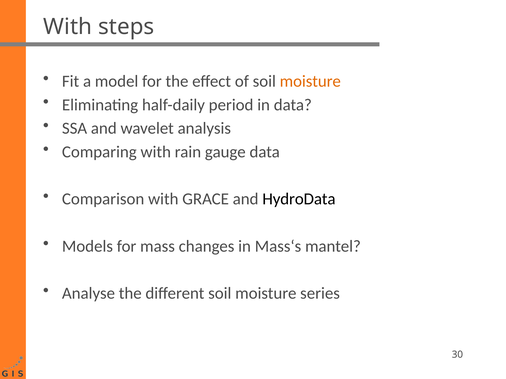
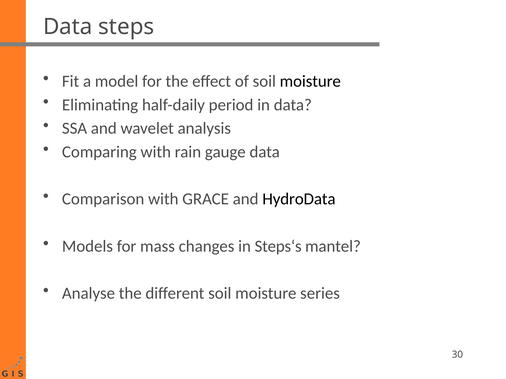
With: With -> Data (68, 27)
moisture colour: orange -> black (310, 81)
Mass‘s: Mass‘s -> Steps‘s (278, 247)
